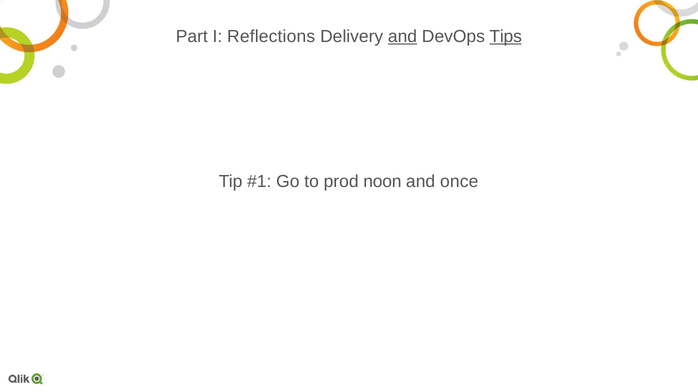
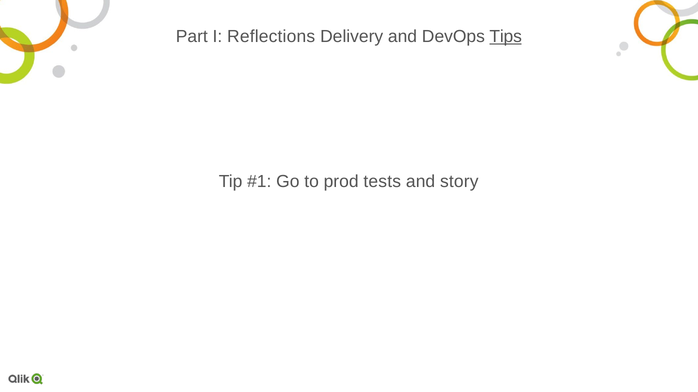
and underline: present -> none (402, 36)
noon: noon -> tests (382, 182)
once: once -> story (459, 182)
